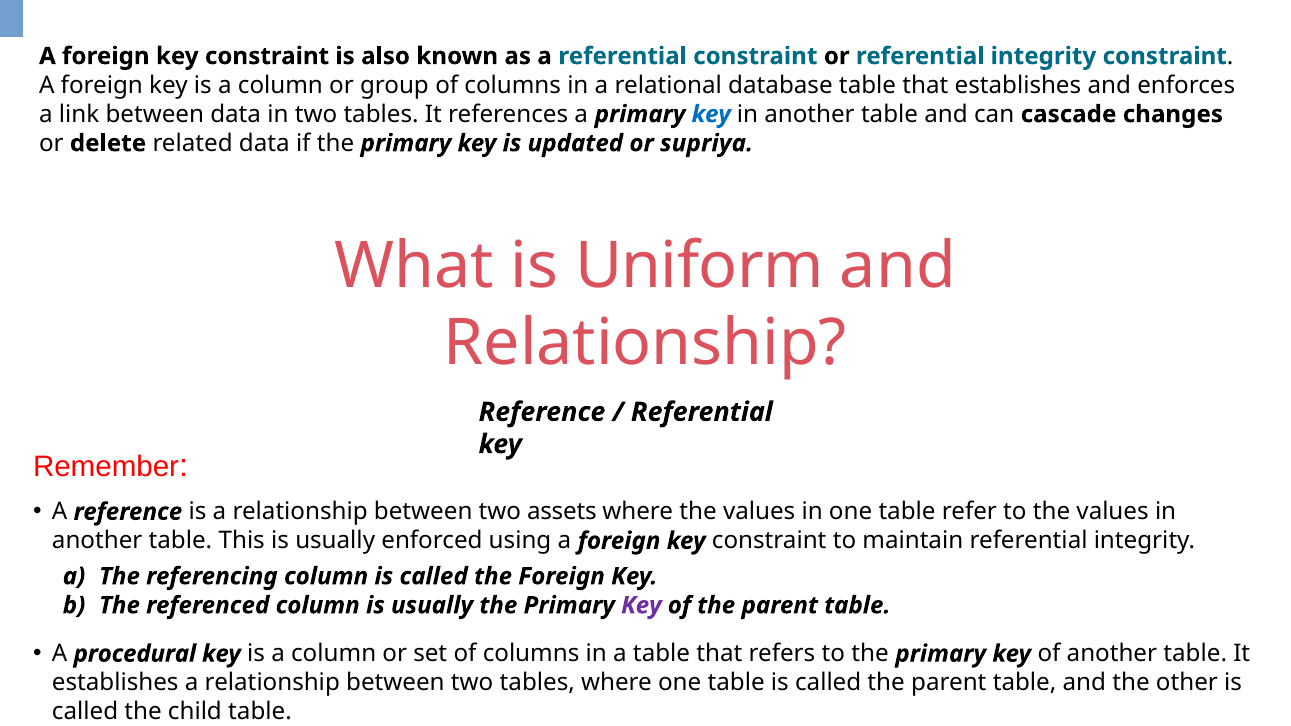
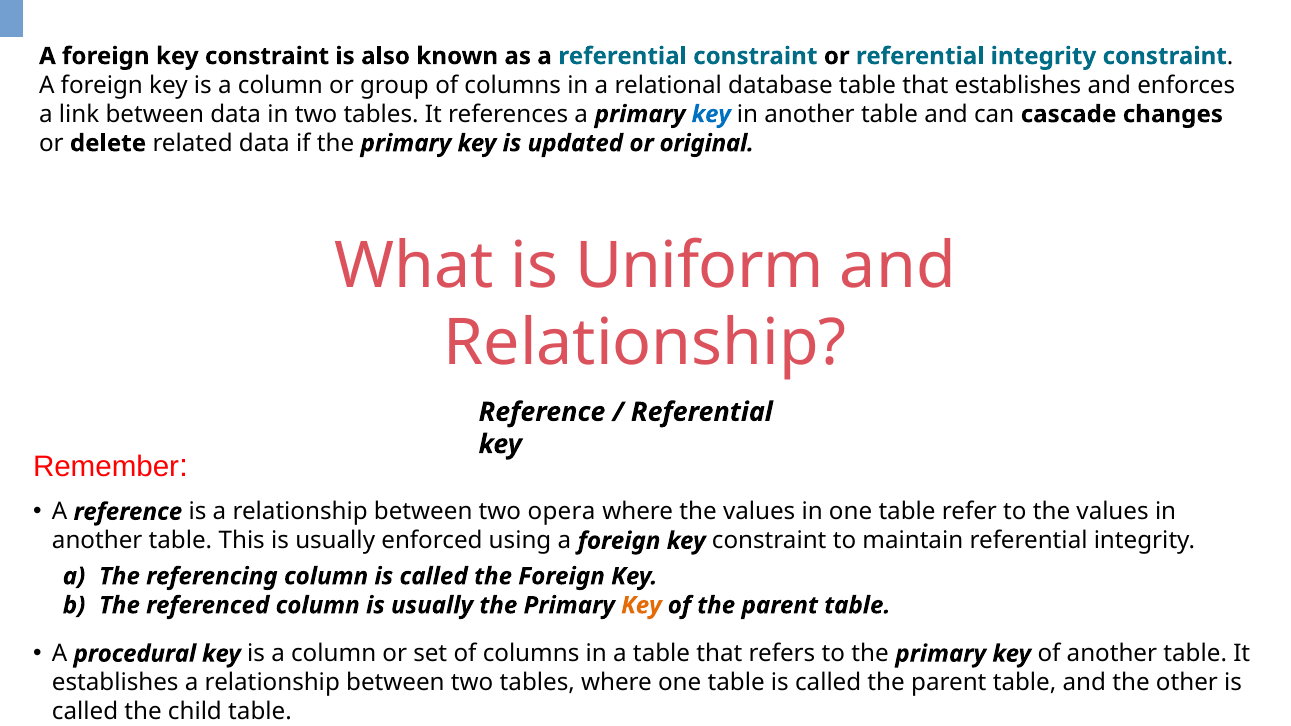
supriya: supriya -> original (707, 143)
assets: assets -> opera (562, 512)
Key colour: purple -> orange (641, 606)
